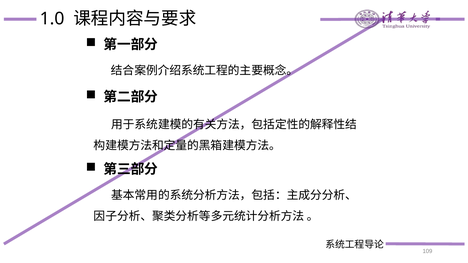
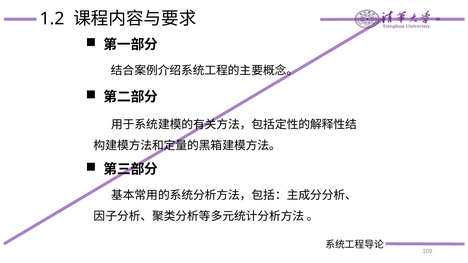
1.0: 1.0 -> 1.2 (52, 19)
